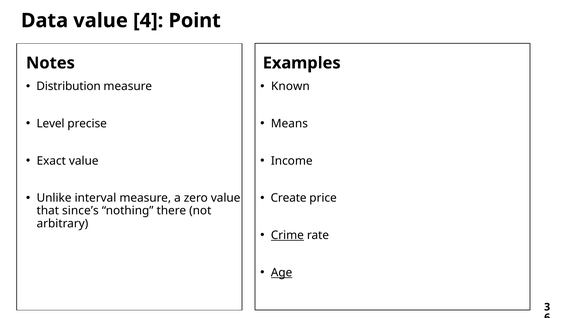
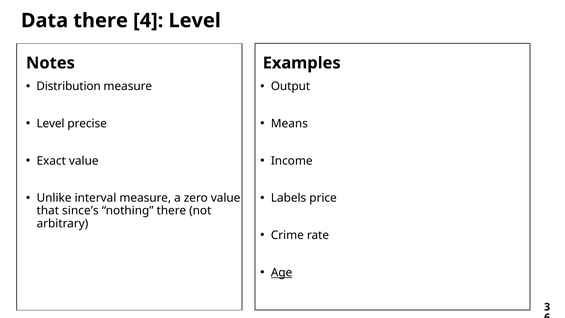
Data value: value -> there (101, 21)
4 Point: Point -> Level (195, 21)
Known: Known -> Output (290, 86)
Create: Create -> Labels (289, 198)
Crime underline: present -> none (287, 235)
